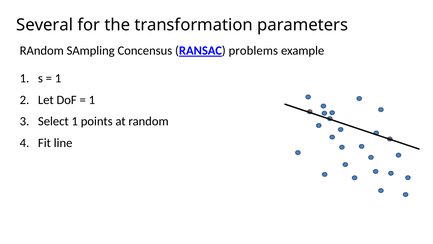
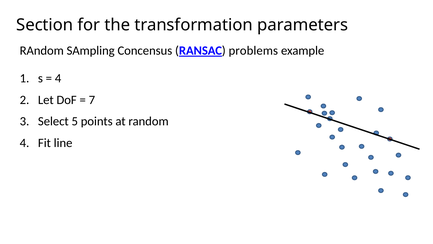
Several: Several -> Section (45, 25)
1: 1 -> 4 (58, 78)
1: 1 -> 7 (92, 100)
Select 1: 1 -> 5 (75, 121)
